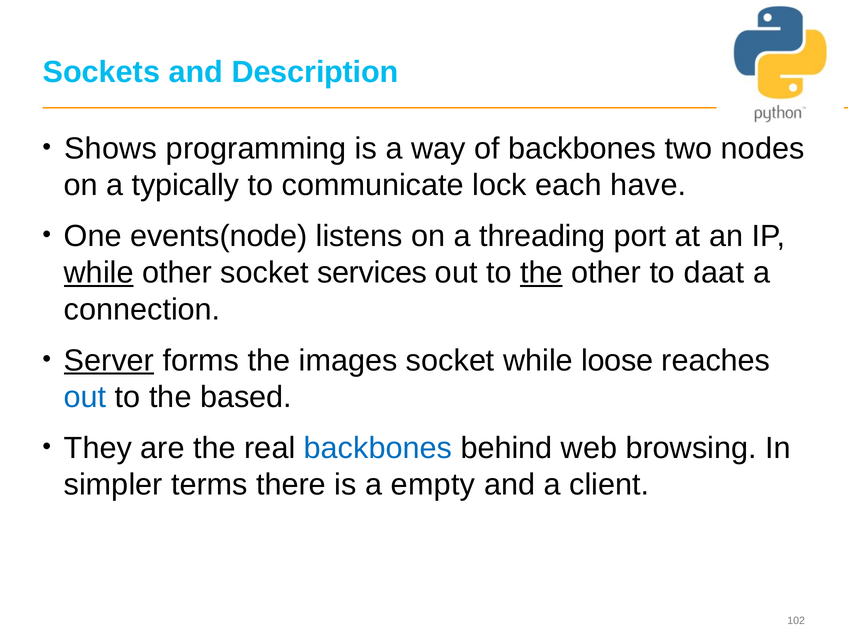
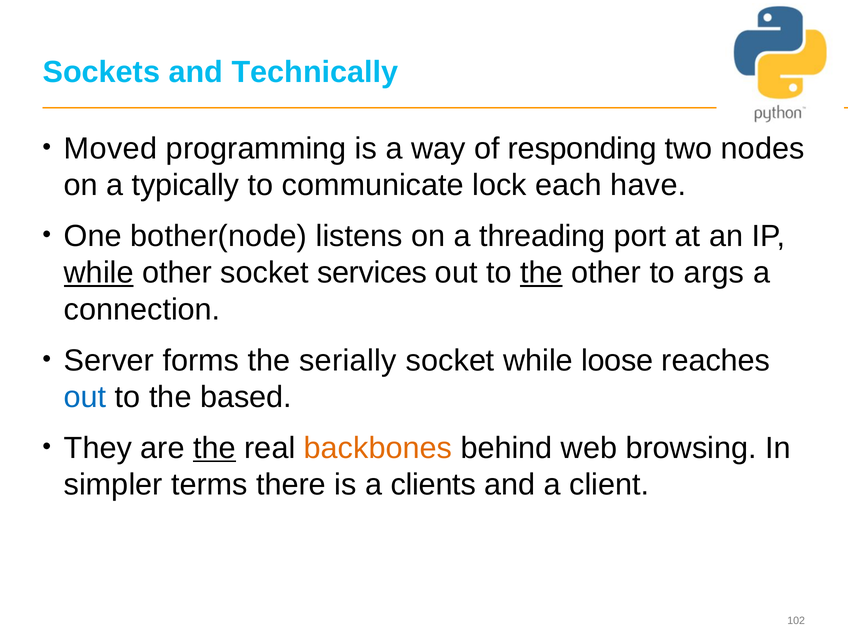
Description: Description -> Technically (315, 72)
Shows: Shows -> Moved (111, 149)
of backbones: backbones -> responding (582, 149)
events(node: events(node -> bother(node (219, 236)
daat: daat -> args (714, 273)
Server underline: present -> none (109, 360)
images: images -> serially (348, 360)
the underline: none -> present (214, 448)
backbones colour: blue -> orange (378, 448)
empty: empty -> clients (433, 485)
